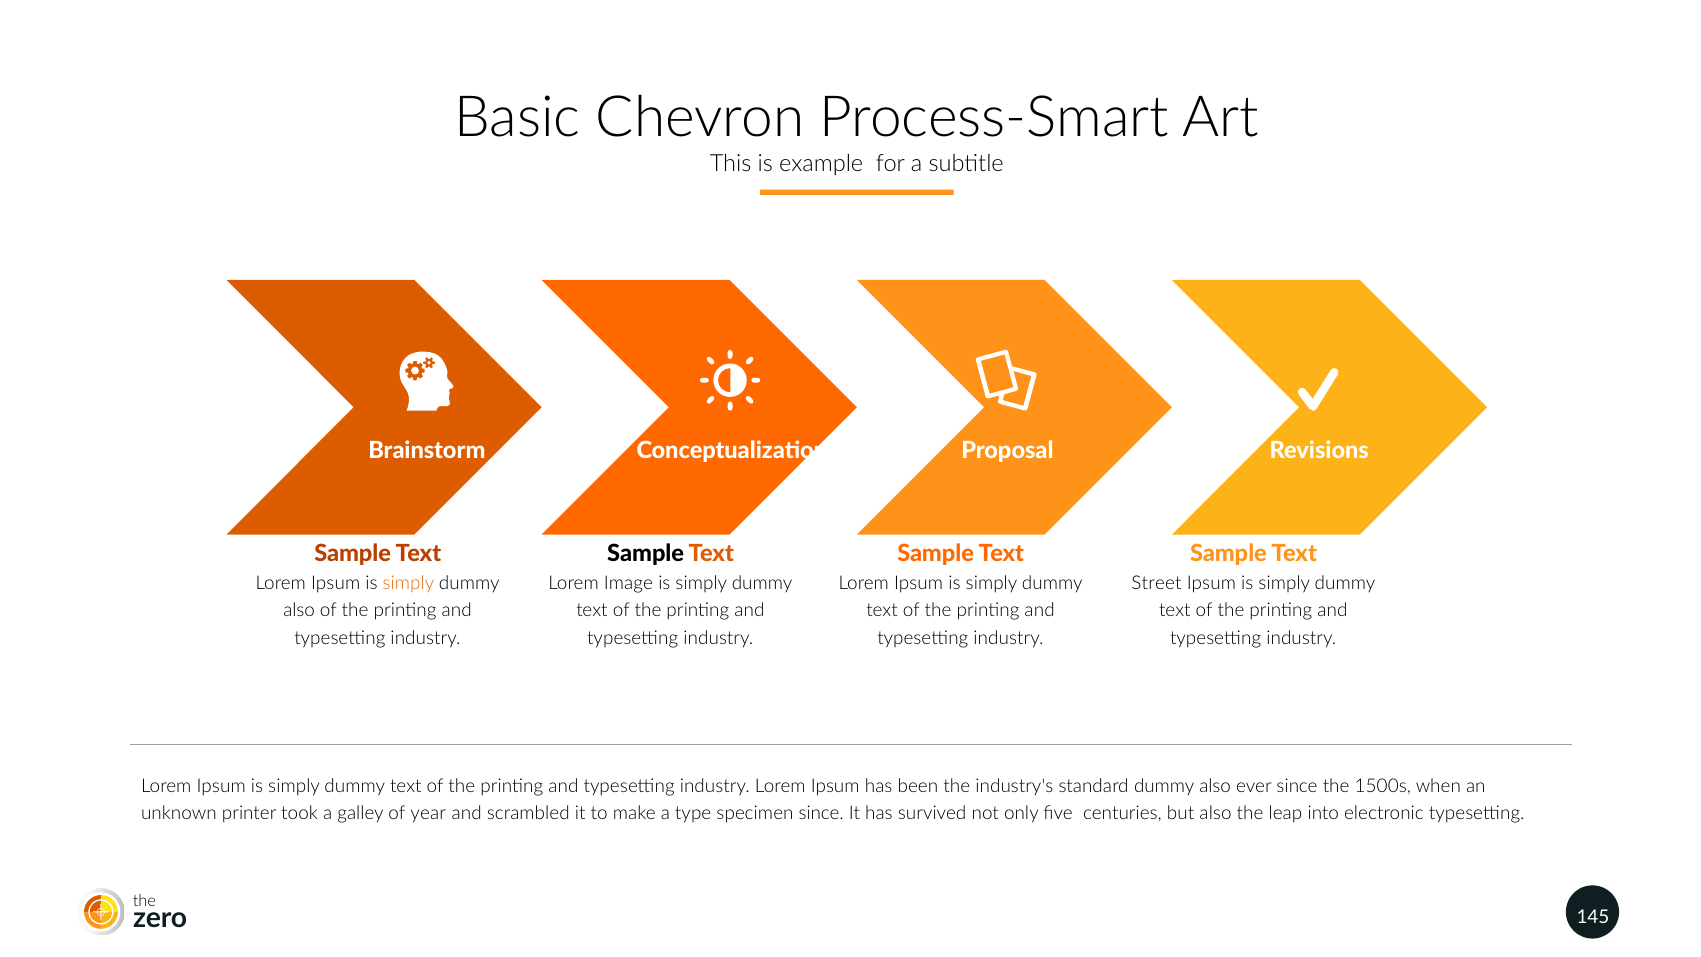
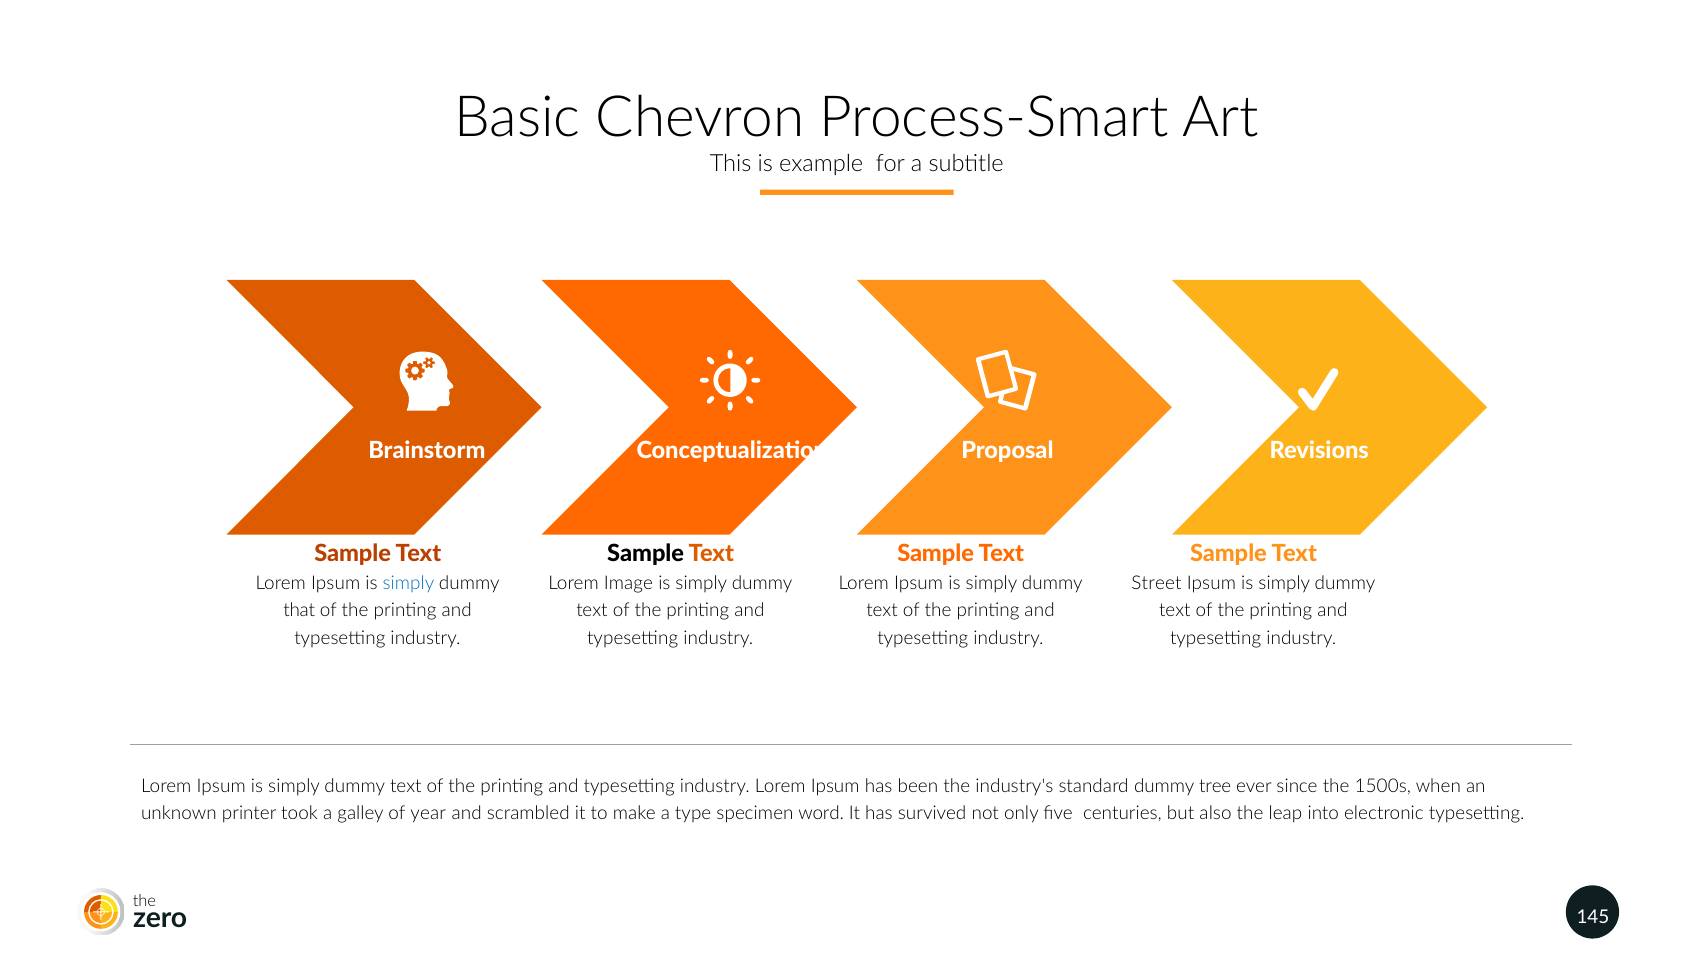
simply colour: orange -> blue (408, 583)
also: also -> that (299, 611)
standard dummy also: also -> tree (1215, 786)
specimen since: since -> word (821, 813)
